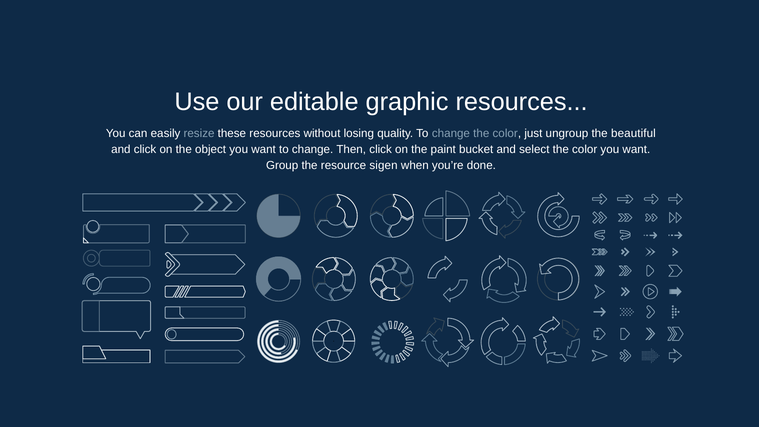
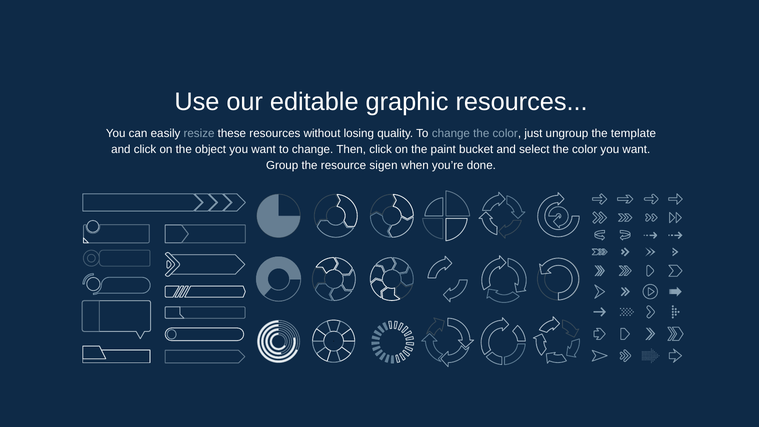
beautiful: beautiful -> template (633, 133)
